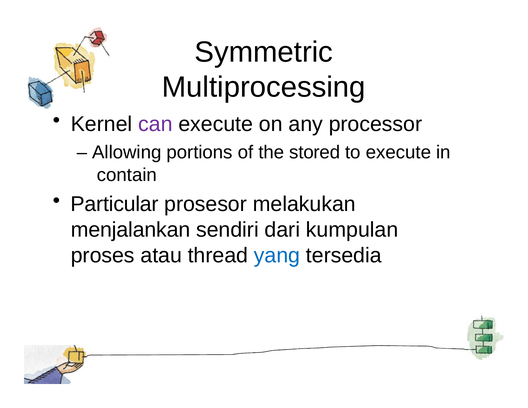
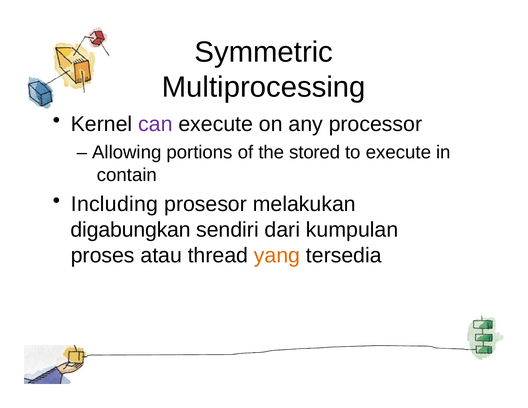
Particular: Particular -> Including (114, 204)
menjalankan: menjalankan -> digabungkan (131, 230)
yang colour: blue -> orange (277, 255)
